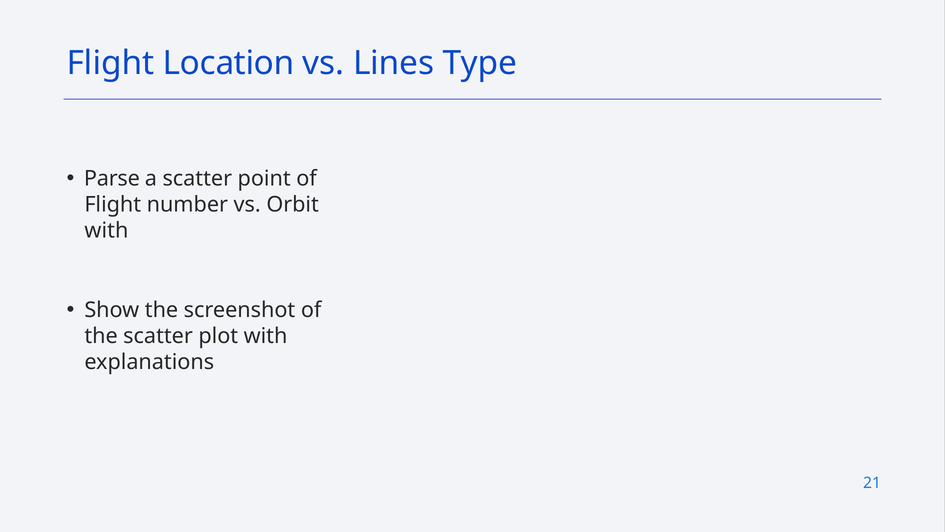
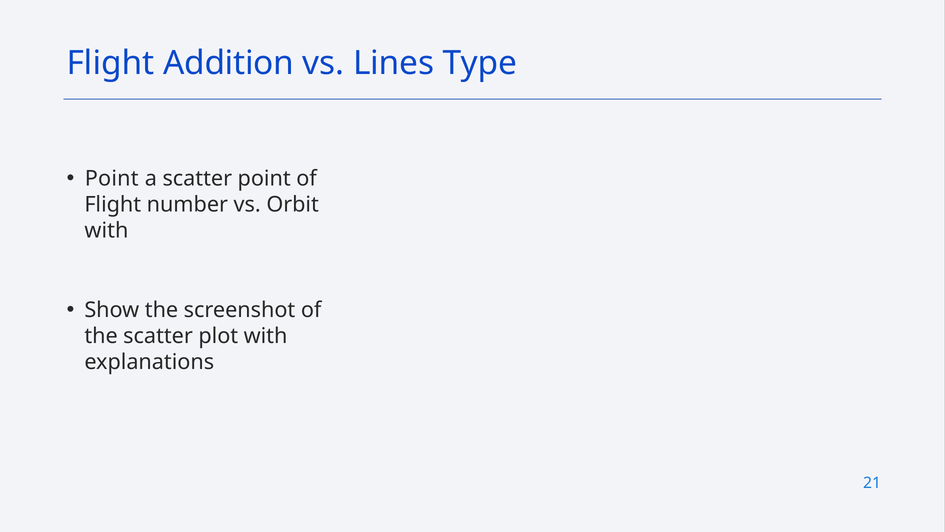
Location: Location -> Addition (229, 63)
Parse: Parse -> Point (112, 178)
